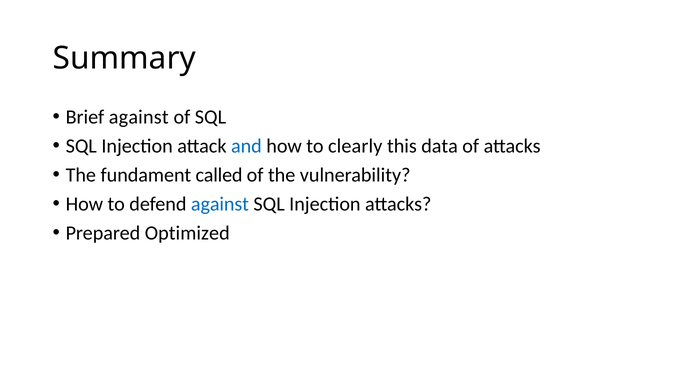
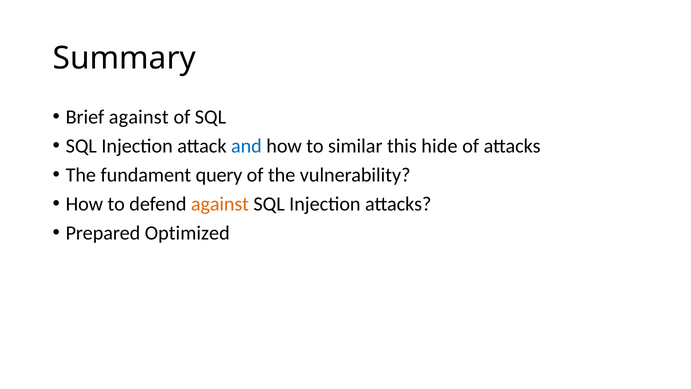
clearly: clearly -> similar (355, 146)
data: data -> hide (439, 146)
called: called -> query (219, 175)
against colour: blue -> orange (220, 204)
